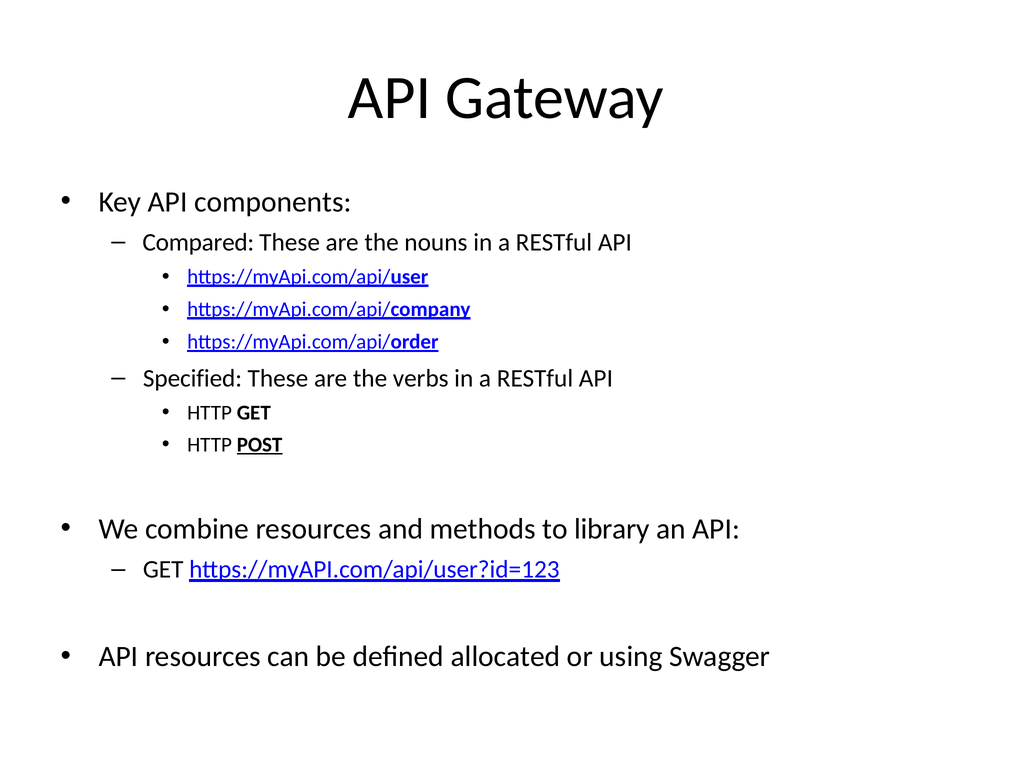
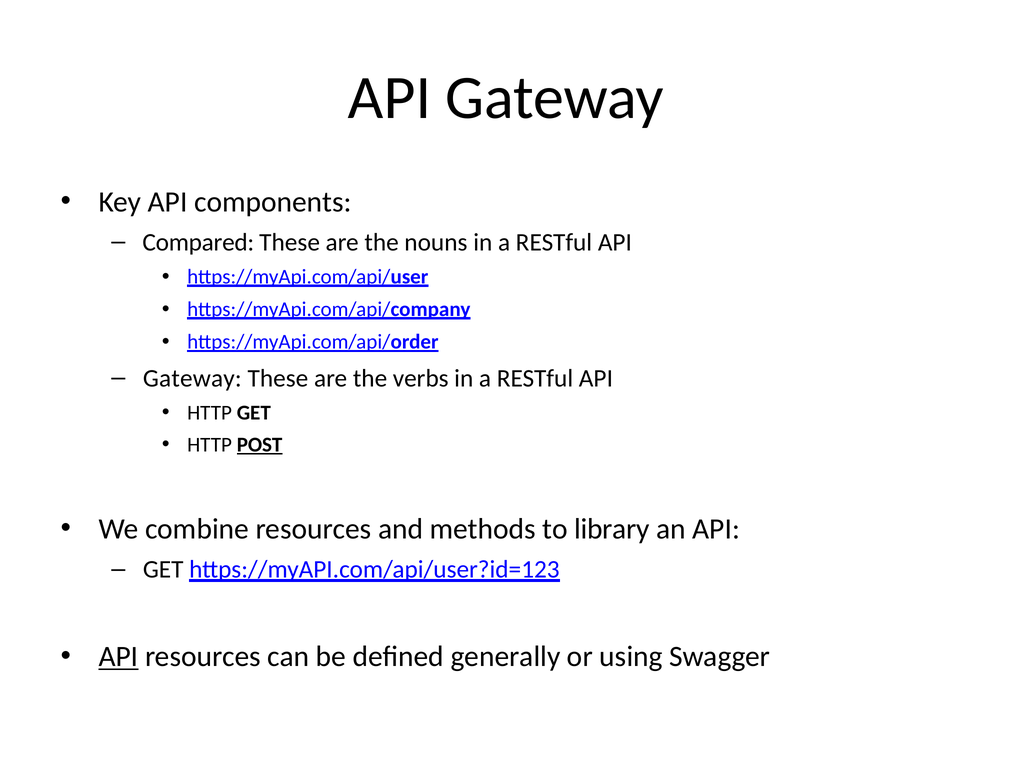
Specified: Specified -> Gateway (192, 378)
API underline: none -> present (119, 657)
allocated: allocated -> generally (506, 657)
